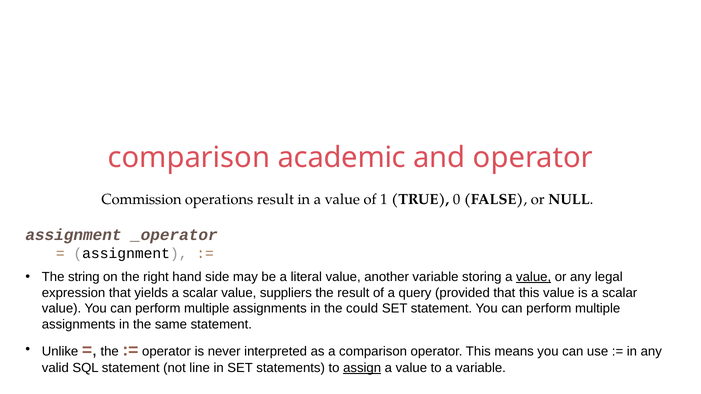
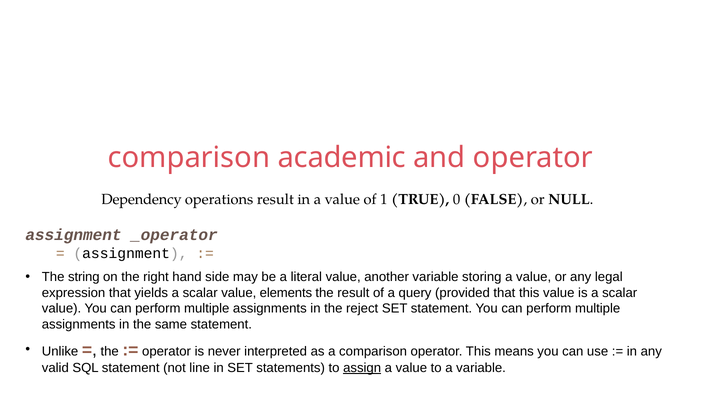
Commission: Commission -> Dependency (142, 199)
value underline: present -> none (534, 277)
suppliers: suppliers -> elements (286, 293)
could: could -> reject (362, 309)
